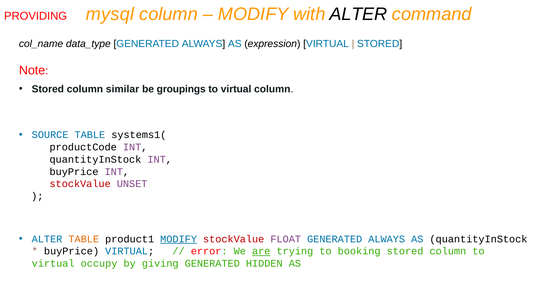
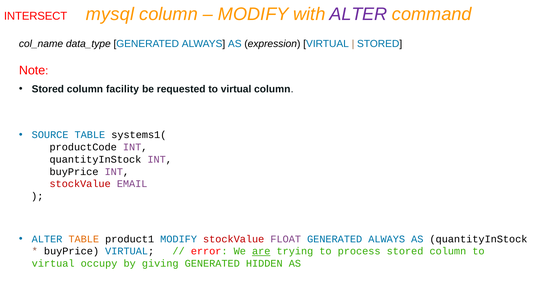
ALTER colour: black -> purple (358, 14)
PROVIDING: PROVIDING -> INTERSECT (36, 16)
similar: similar -> facility (123, 89)
groupings: groupings -> requested (181, 89)
UNSET: UNSET -> EMAIL (132, 184)
MODIFY underline: present -> none (179, 239)
booking: booking -> process (359, 251)
